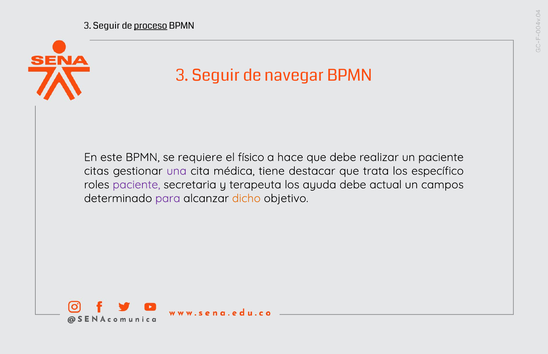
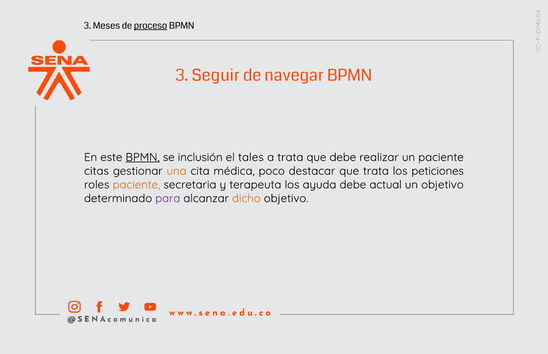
Seguir: Seguir -> Meses (106, 26)
BPMN underline: none -> present (143, 157)
requiere: requiere -> inclusión (200, 157)
físico: físico -> tales (251, 157)
a hace: hace -> trata (290, 157)
una colour: purple -> orange (177, 171)
tiene: tiene -> poco (272, 171)
específico: específico -> peticiones (438, 171)
paciente colour: purple -> orange (136, 185)
un campos: campos -> objetivo (442, 185)
